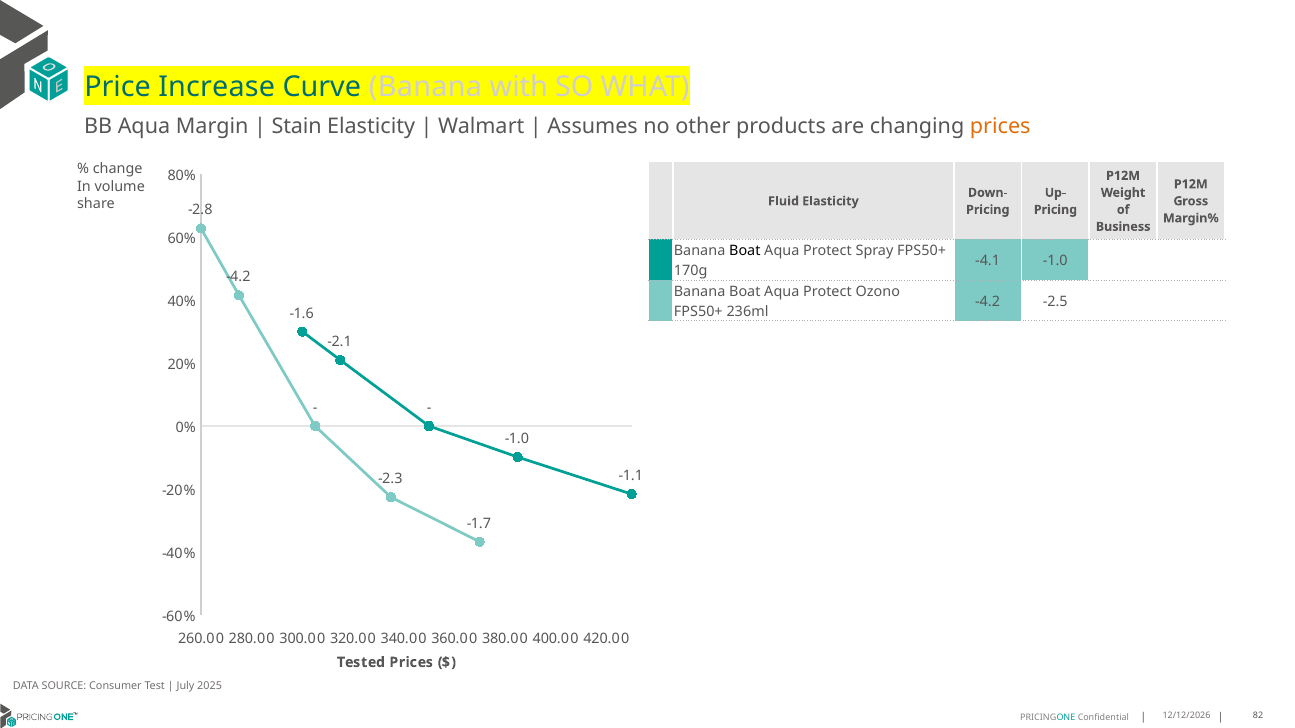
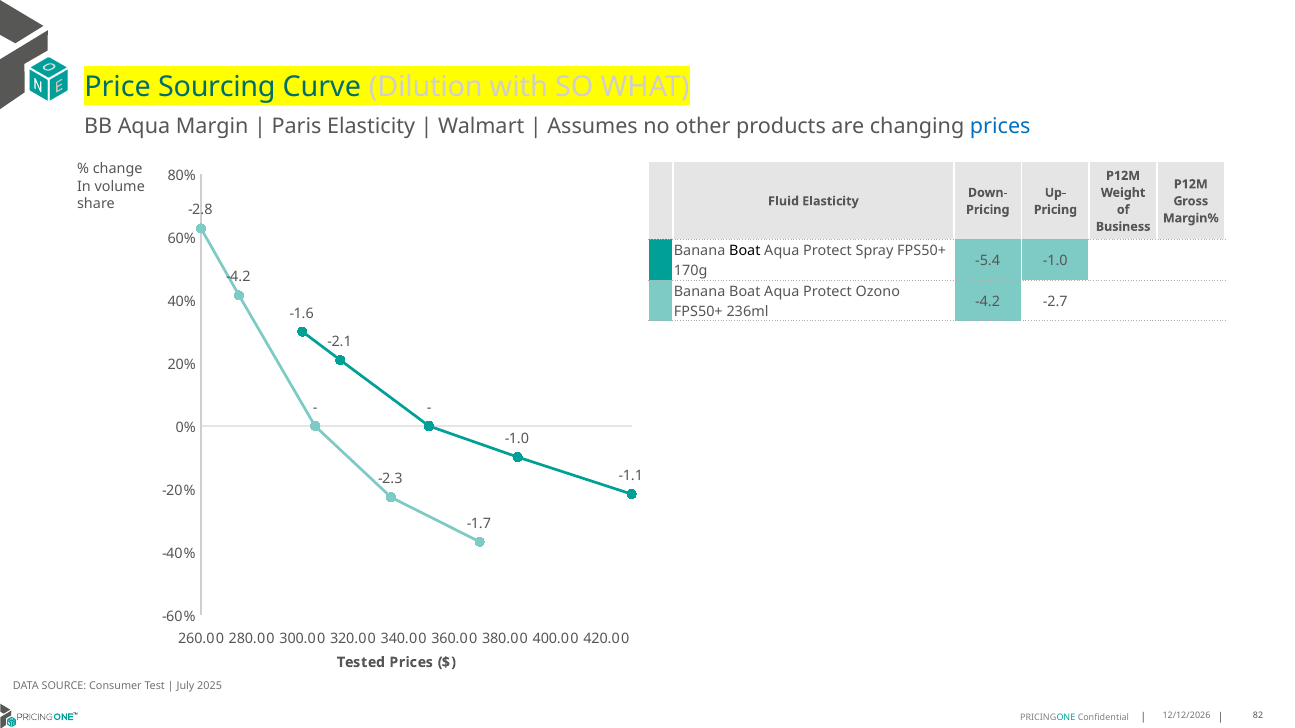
Increase: Increase -> Sourcing (217, 87)
Curve Banana: Banana -> Dilution (426, 87)
Stain: Stain -> Paris (297, 126)
prices colour: orange -> blue (1000, 126)
-4.1: -4.1 -> -5.4 (988, 261)
-2.5: -2.5 -> -2.7 (1055, 302)
